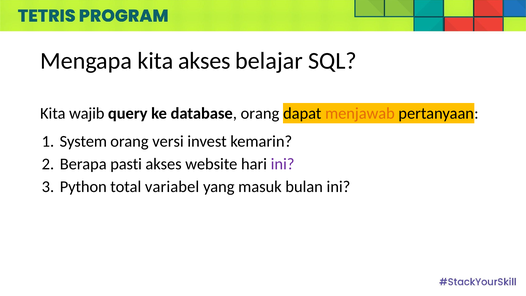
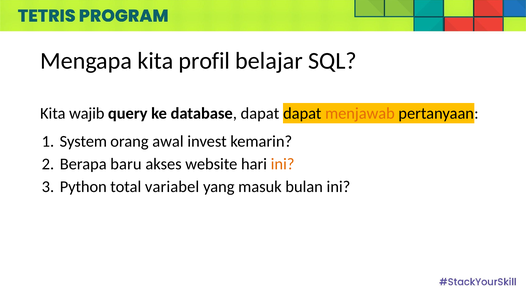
kita akses: akses -> profil (204, 61)
database orang: orang -> dapat (260, 113)
versi: versi -> awal (168, 141)
pasti: pasti -> baru (126, 164)
ini colour: purple -> orange (283, 164)
